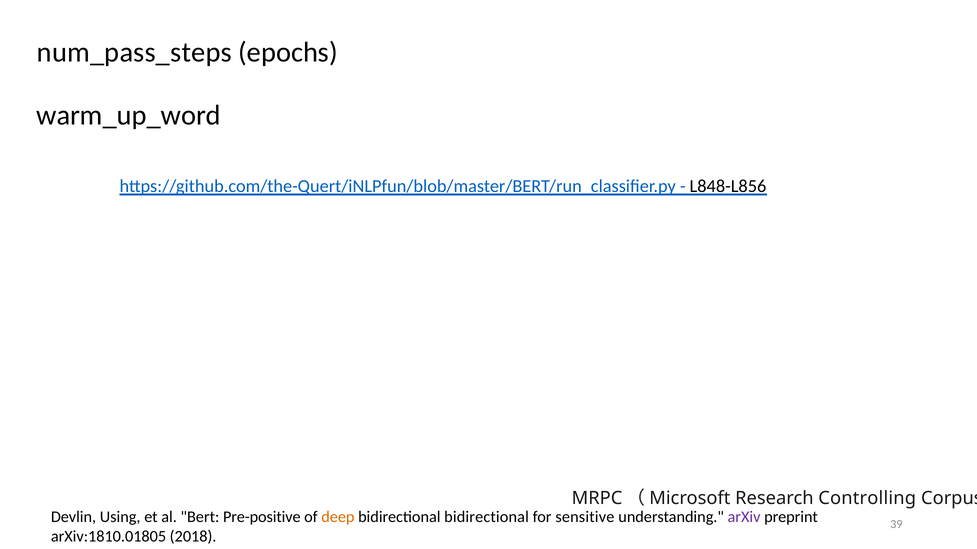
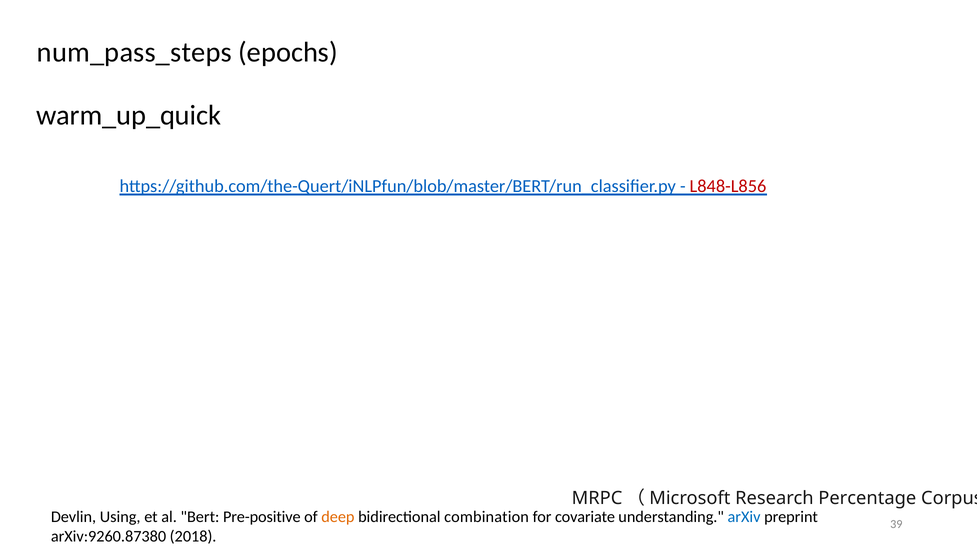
warm_up_word: warm_up_word -> warm_up_quick (129, 115)
L848-L856 colour: black -> red (728, 187)
Controlling: Controlling -> Percentage (867, 499)
bidirectional bidirectional: bidirectional -> combination (487, 517)
sensitive: sensitive -> covariate (585, 517)
arXiv colour: purple -> blue (744, 517)
arXiv:1810.01805: arXiv:1810.01805 -> arXiv:9260.87380 (109, 537)
